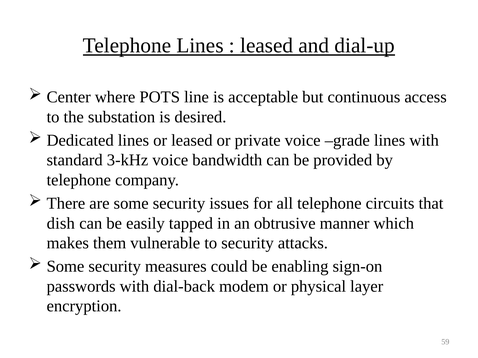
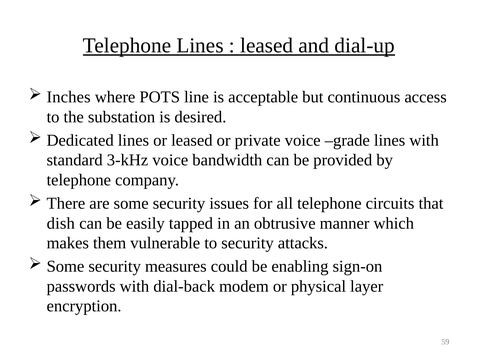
Center: Center -> Inches (69, 97)
